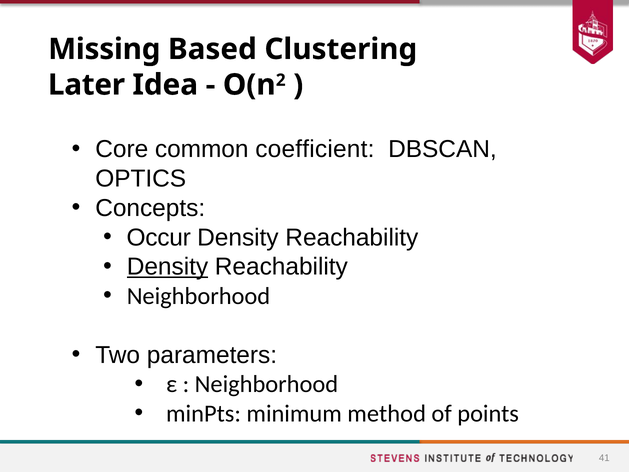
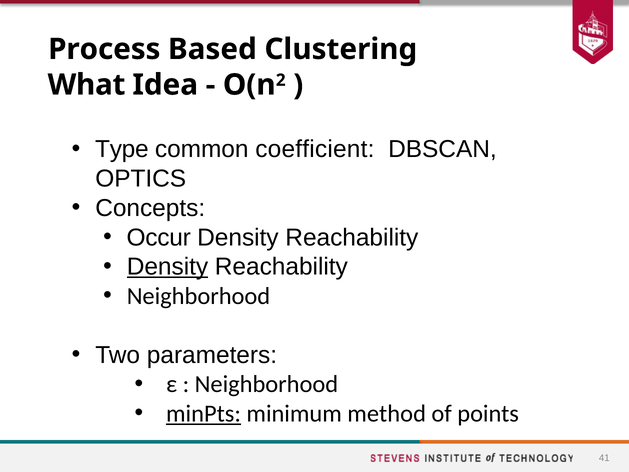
Missing: Missing -> Process (104, 49)
Later: Later -> What (87, 85)
Core: Core -> Type (122, 149)
minPts underline: none -> present (203, 414)
